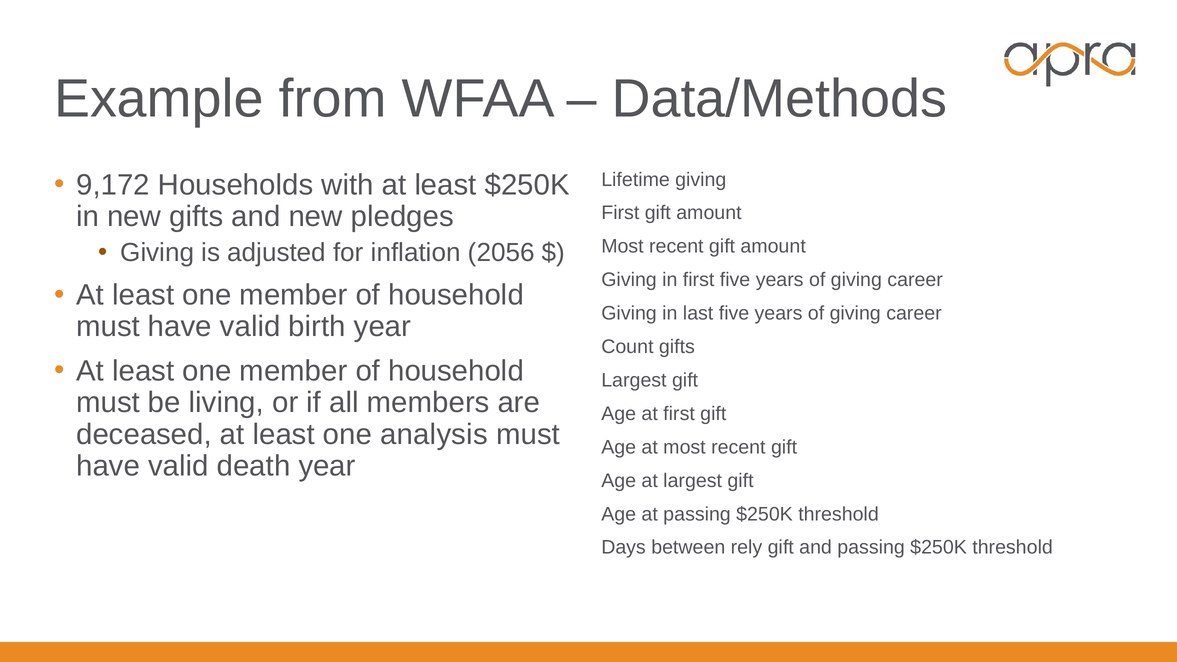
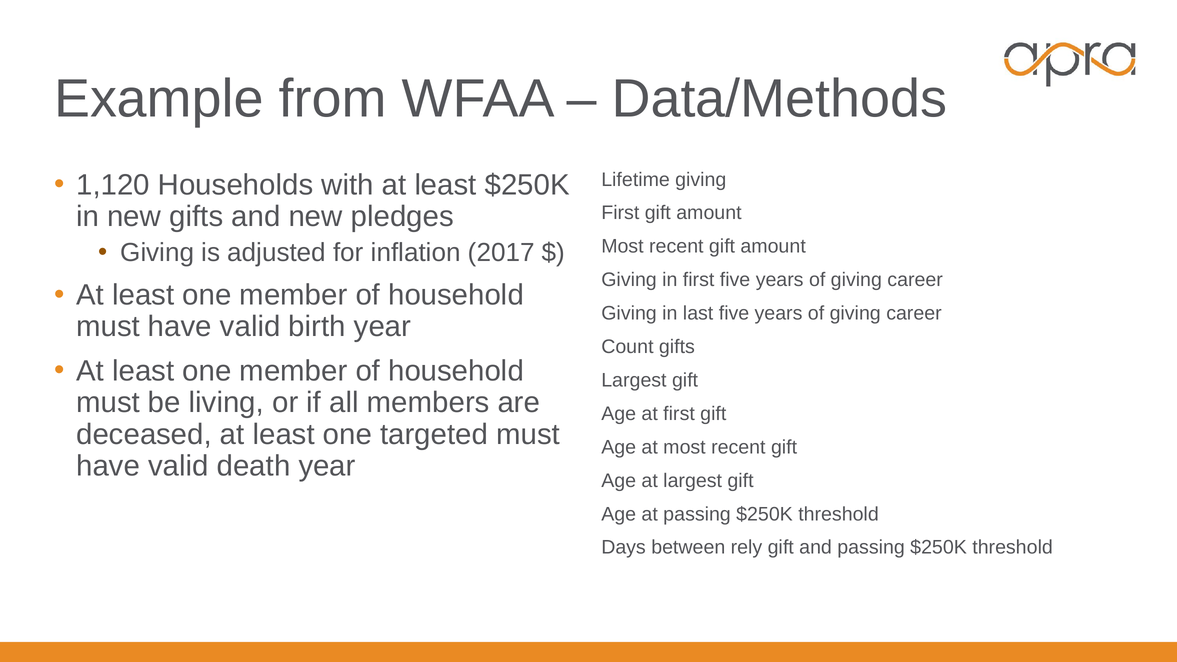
9,172: 9,172 -> 1,120 (113, 185)
2056: 2056 -> 2017 (501, 253)
analysis: analysis -> targeted (434, 434)
